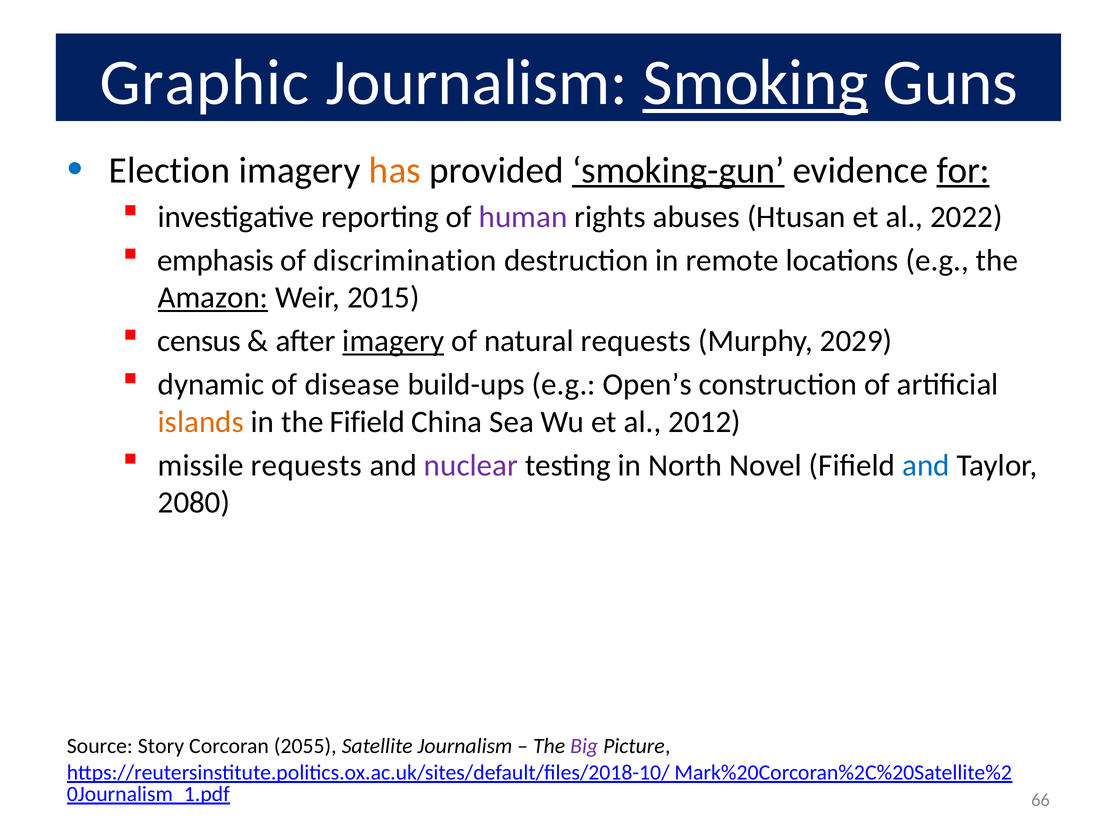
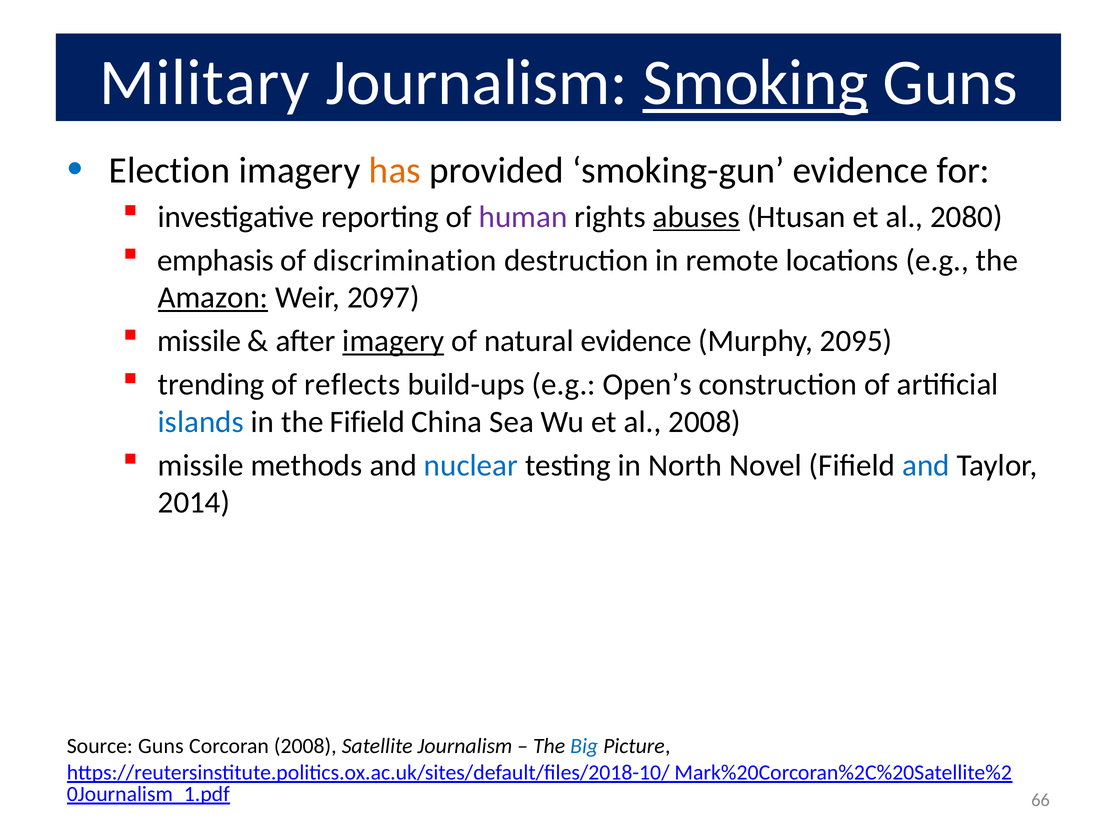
Graphic: Graphic -> Military (204, 83)
smoking-gun underline: present -> none (678, 170)
for underline: present -> none (963, 170)
abuses underline: none -> present (696, 217)
2022: 2022 -> 2080 (966, 217)
2015: 2015 -> 2097 (383, 298)
census: census -> missile (199, 341)
natural requests: requests -> evidence (636, 341)
2029: 2029 -> 2095 (856, 341)
dynamic: dynamic -> trending (211, 384)
disease: disease -> reflects (352, 384)
islands colour: orange -> blue (201, 422)
al 2012: 2012 -> 2008 (705, 422)
missile requests: requests -> methods (307, 465)
nuclear colour: purple -> blue (471, 465)
2080: 2080 -> 2014 (194, 502)
Source Story: Story -> Guns (161, 746)
Corcoran 2055: 2055 -> 2008 (305, 746)
Big colour: purple -> blue (584, 746)
